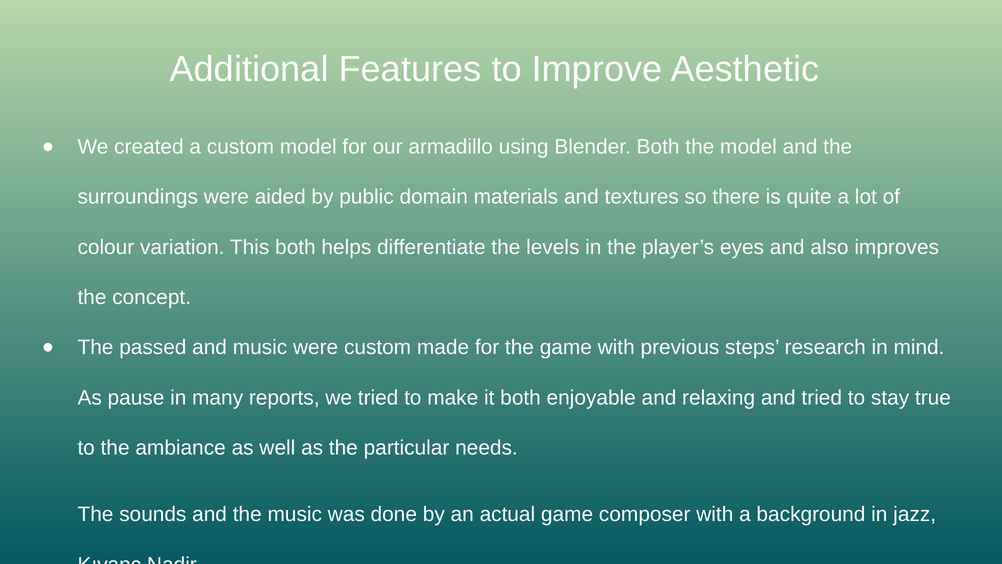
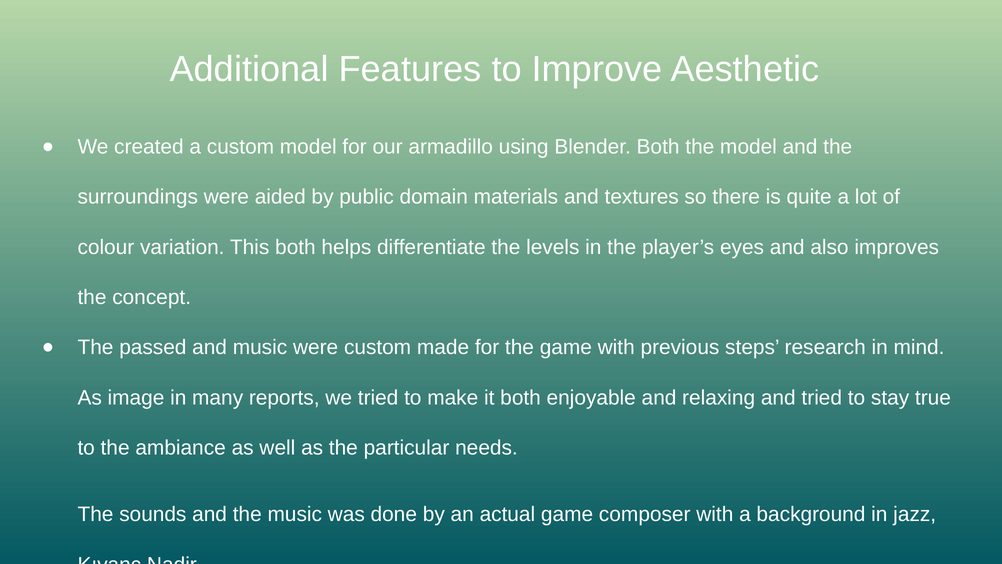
pause: pause -> image (136, 397)
